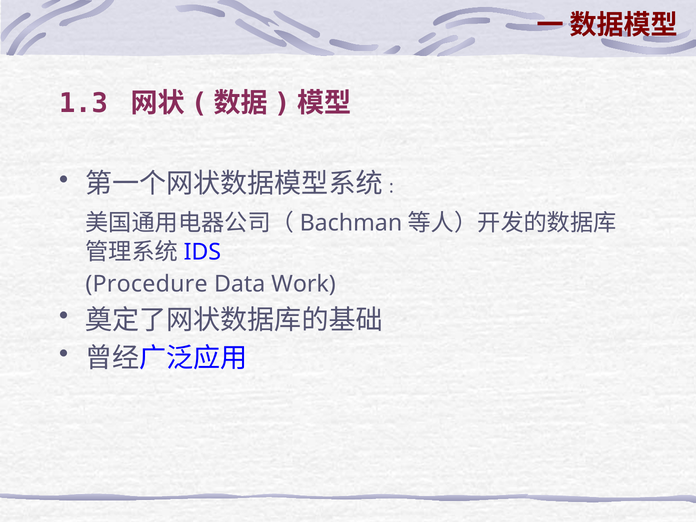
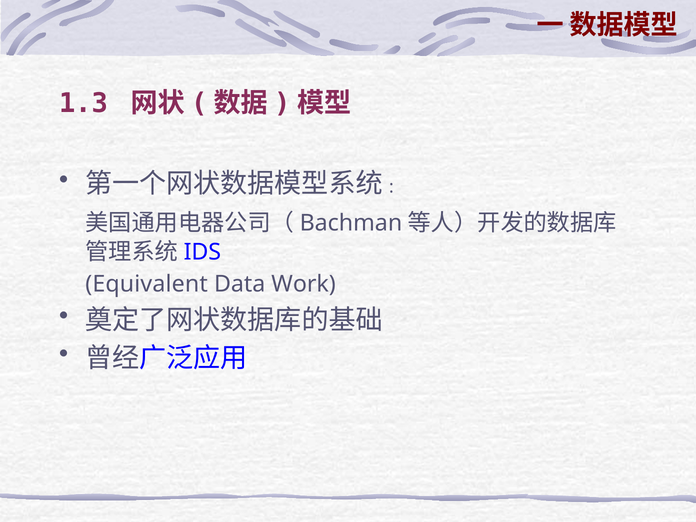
Procedure: Procedure -> Equivalent (147, 284)
